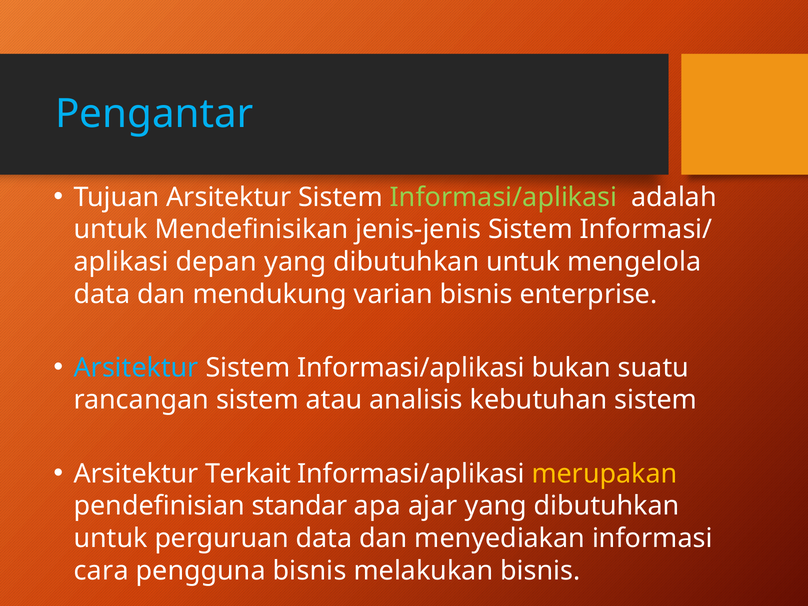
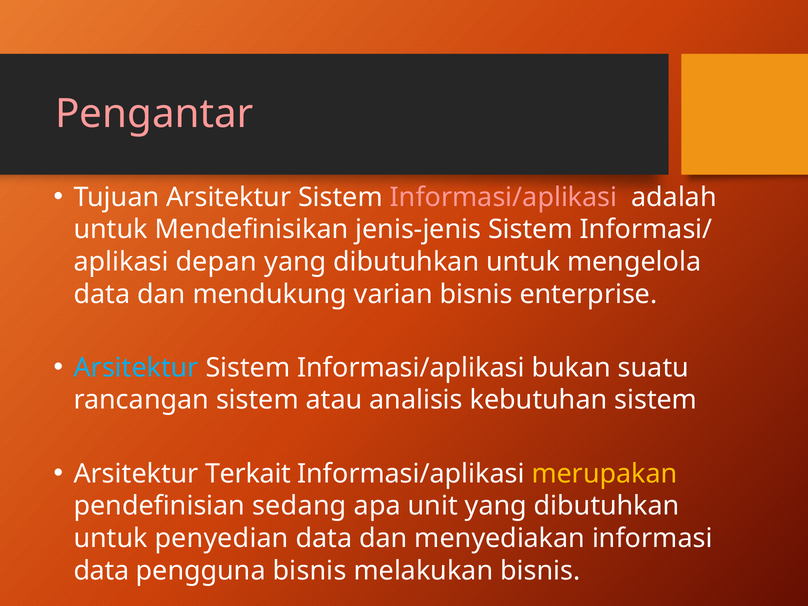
Pengantar colour: light blue -> pink (154, 114)
Informasi/aplikasi colour: light green -> pink (504, 197)
standar: standar -> sedang (299, 506)
ajar: ajar -> unit (433, 506)
perguruan: perguruan -> penyedian (222, 538)
cara: cara -> data (101, 571)
